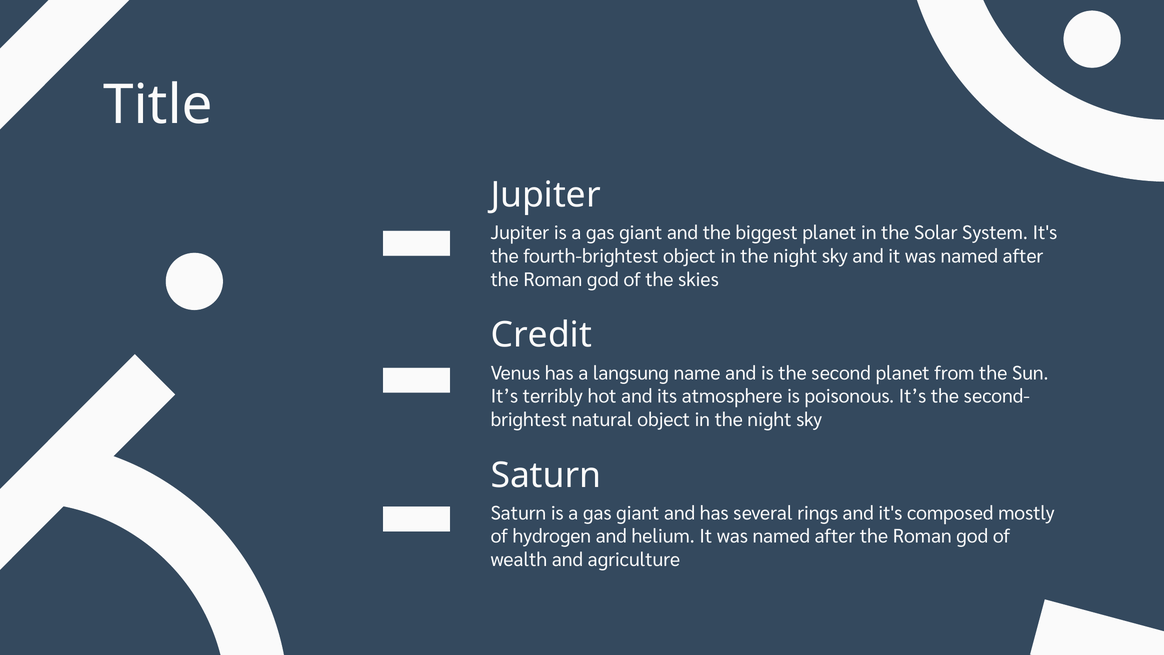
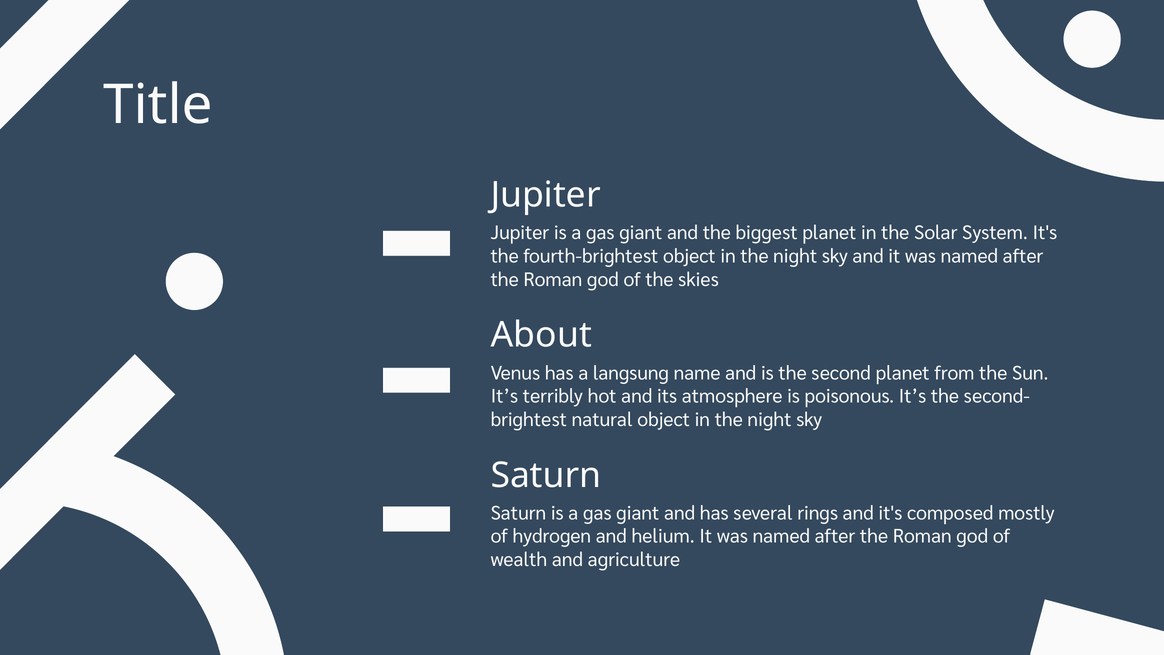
Credit: Credit -> About (541, 335)
